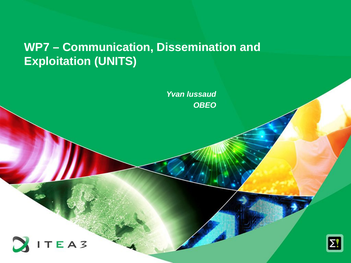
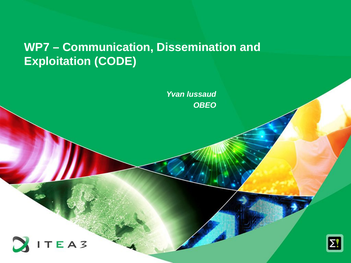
UNITS: UNITS -> CODE (115, 61)
